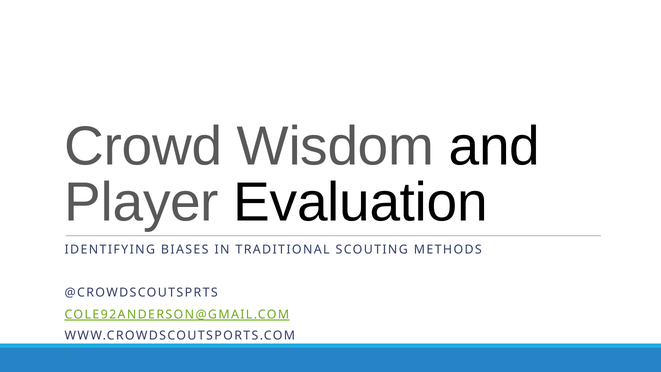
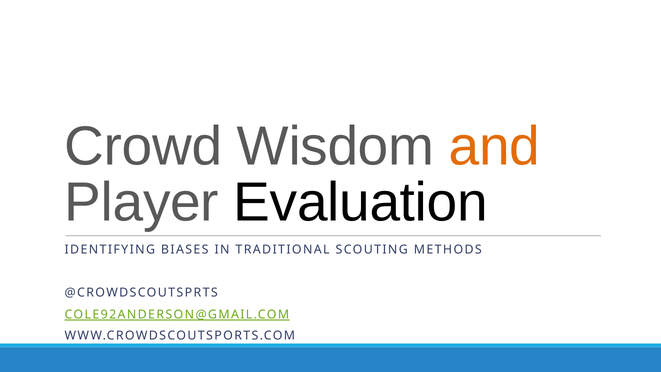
and colour: black -> orange (494, 146)
